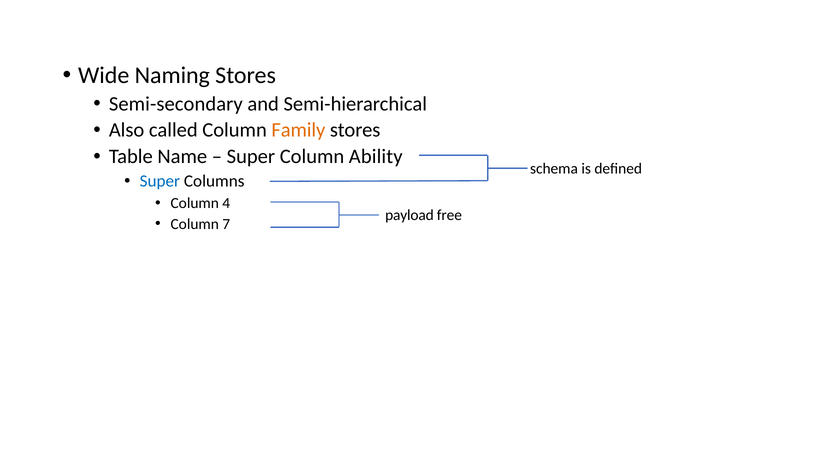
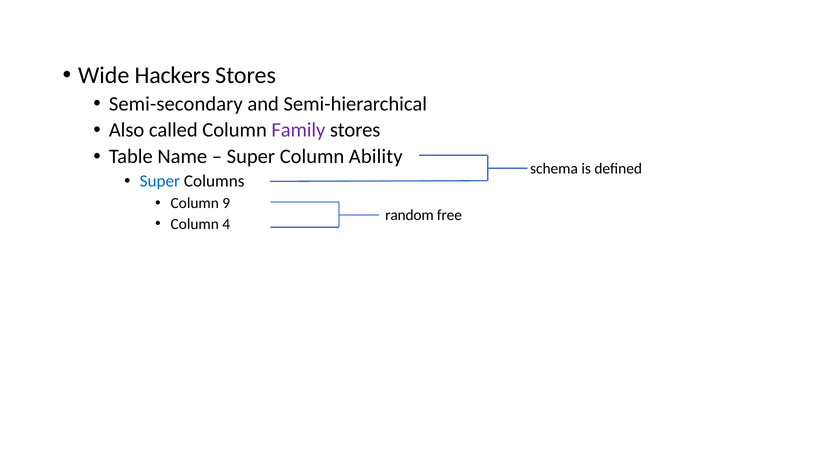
Naming: Naming -> Hackers (172, 75)
Family colour: orange -> purple (298, 130)
4: 4 -> 9 (226, 203)
payload: payload -> random (409, 215)
7: 7 -> 4 (226, 224)
